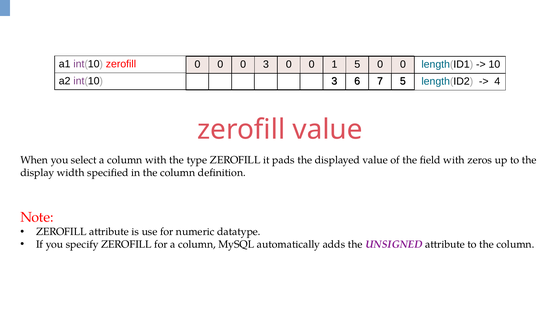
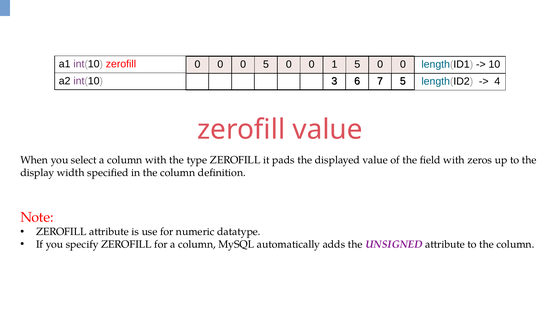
0 3: 3 -> 5 (266, 64)
